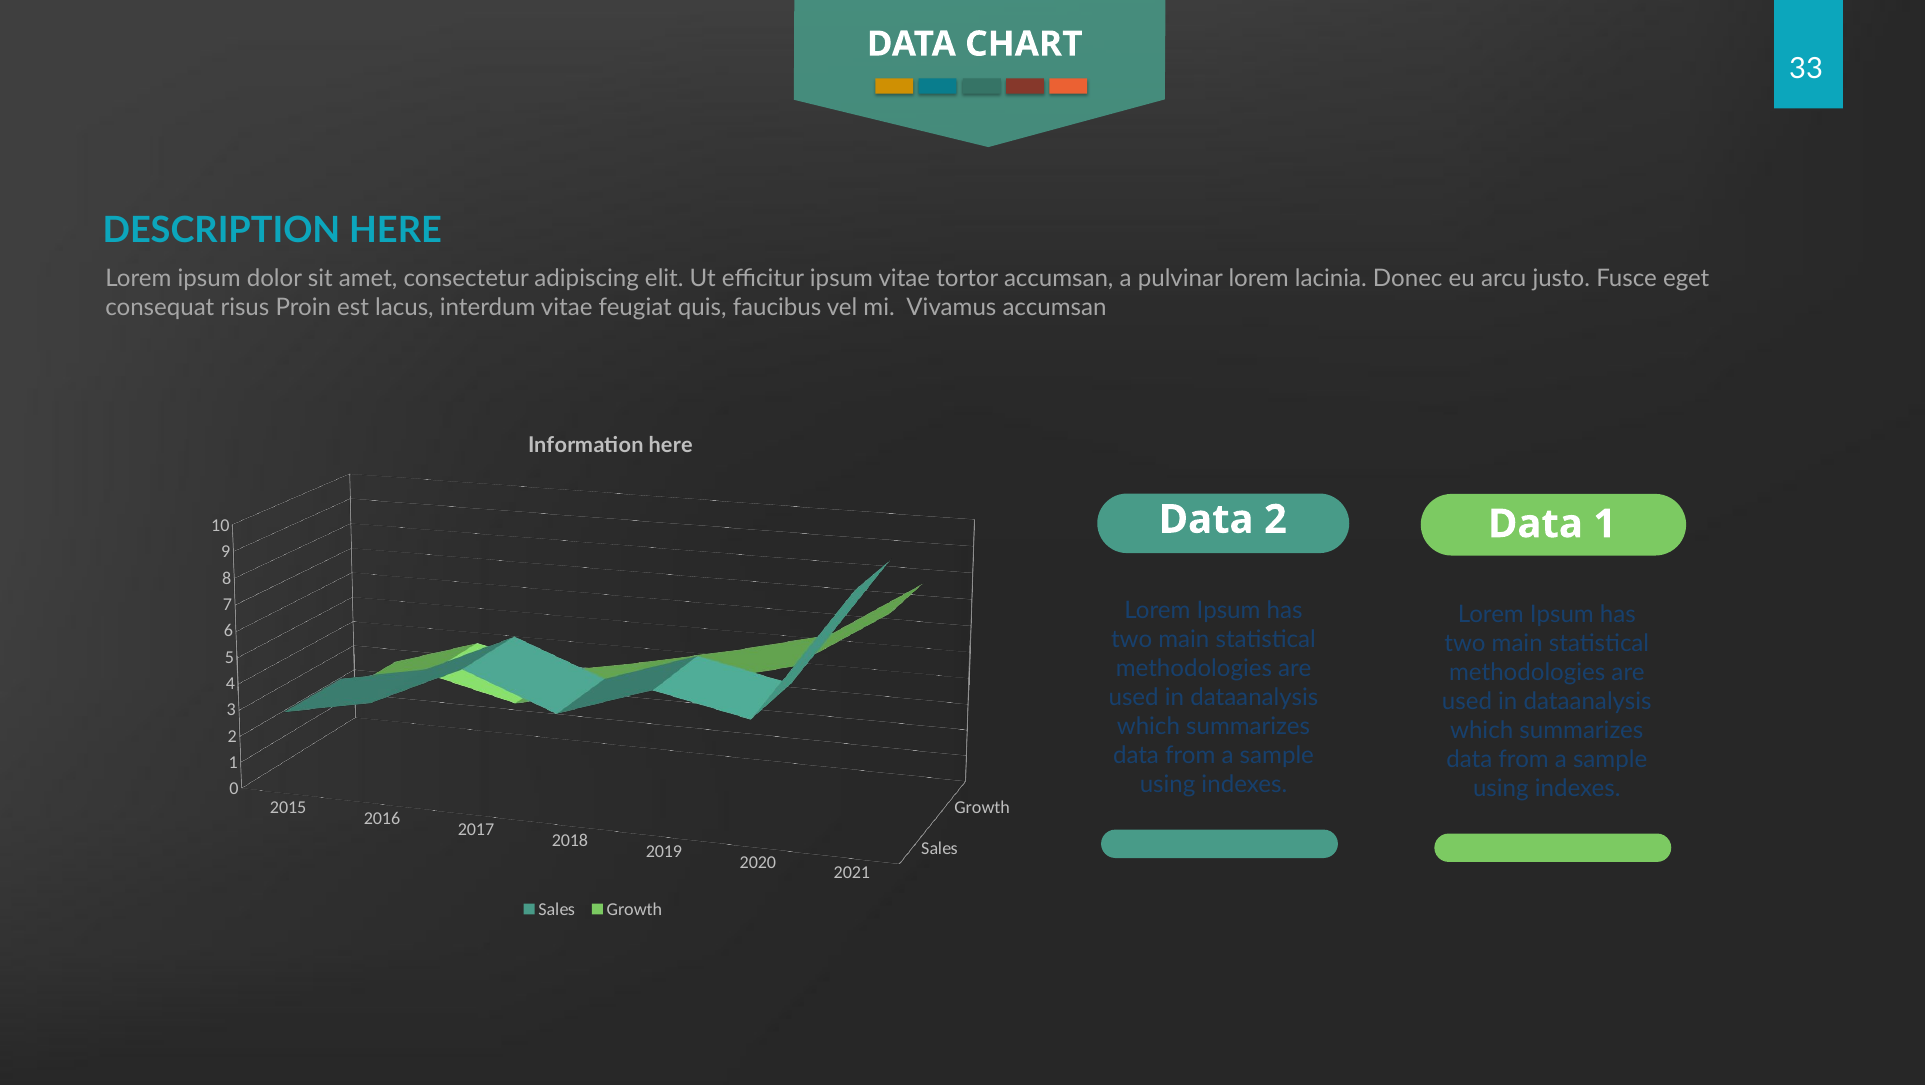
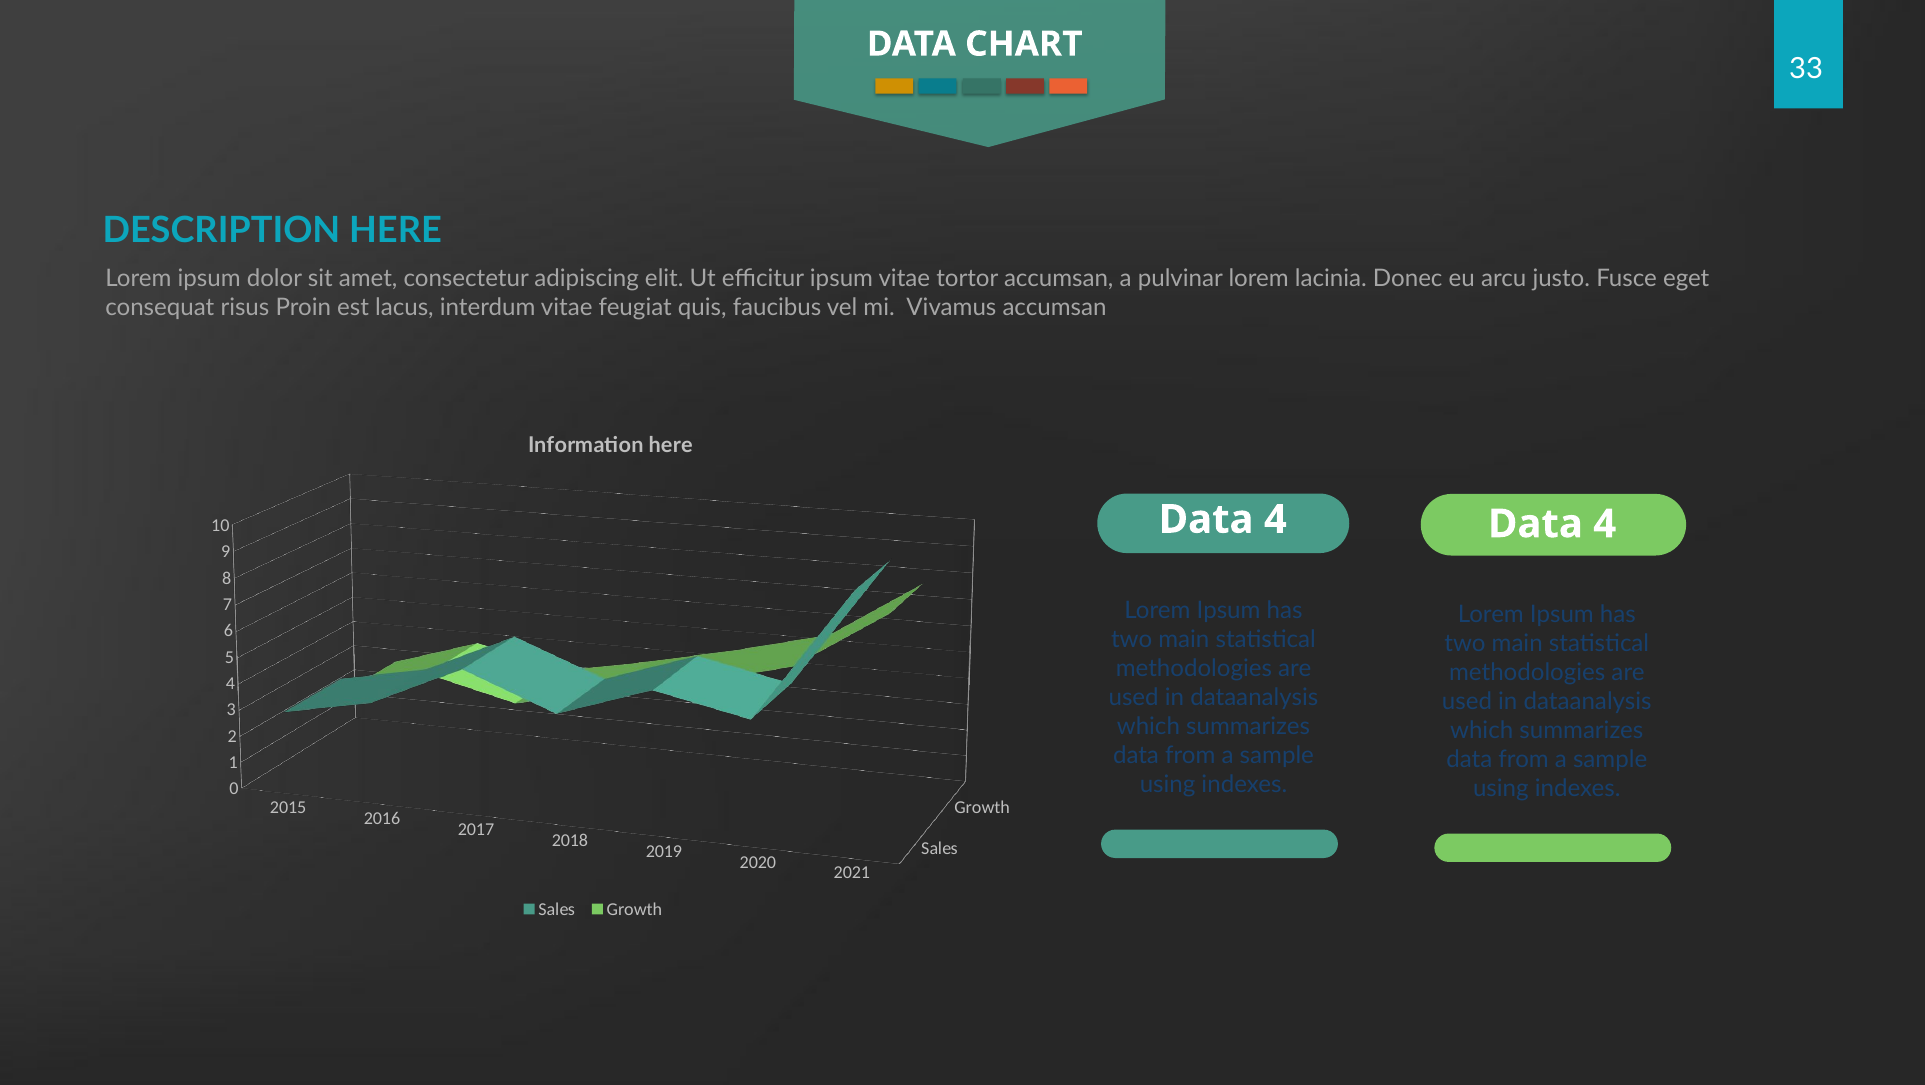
2: 2 -> 4 (1275, 520)
1: 1 -> 4 (1605, 524)
